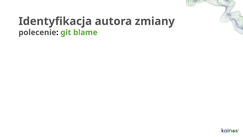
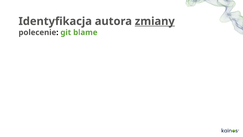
zmiany underline: none -> present (155, 21)
